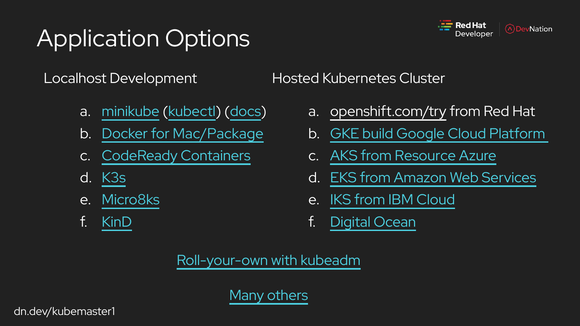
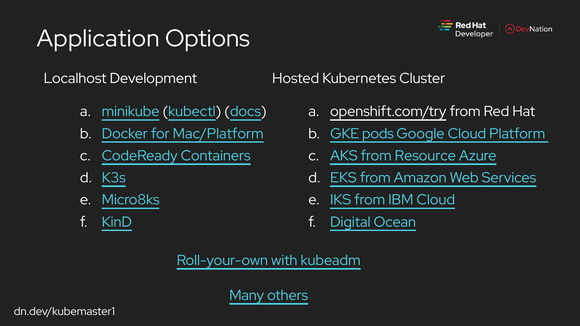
Mac/Package: Mac/Package -> Mac/Platform (218, 134)
build: build -> pods (378, 134)
